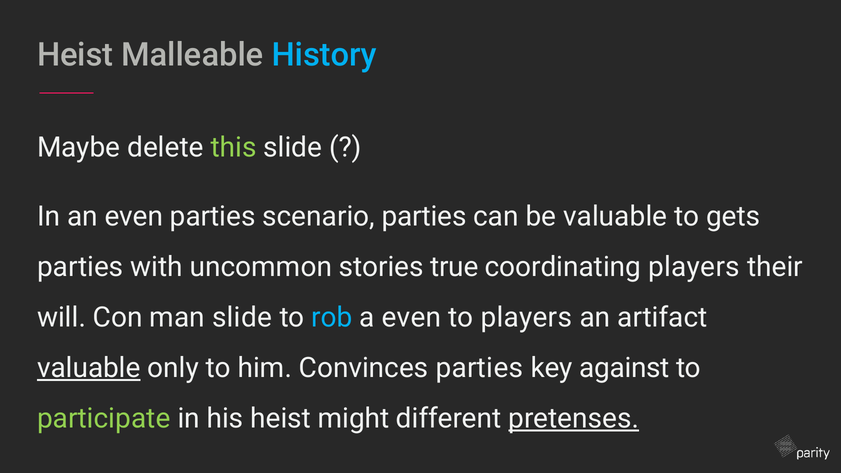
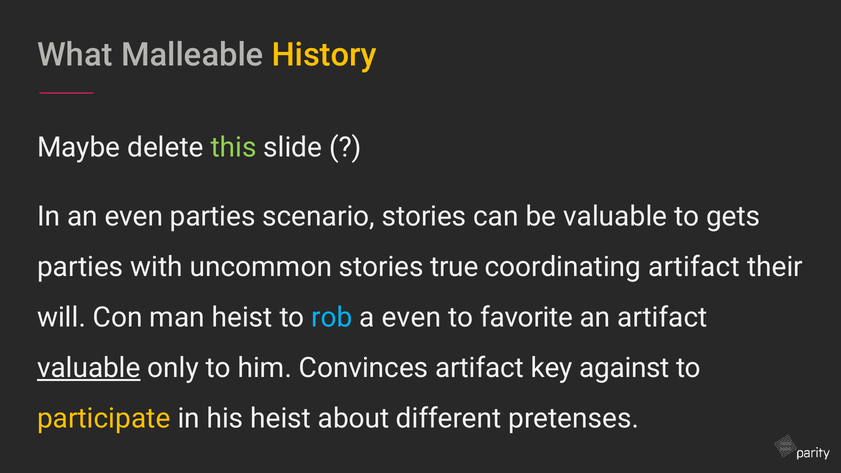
Heist: Heist -> What (75, 55)
History colour: light blue -> yellow (324, 55)
scenario parties: parties -> stories (424, 217)
coordinating players: players -> artifact (694, 267)
man slide: slide -> heist (242, 318)
to players: players -> favorite (527, 318)
Convinces parties: parties -> artifact (480, 368)
participate colour: light green -> yellow (104, 418)
might: might -> about (354, 418)
pretenses underline: present -> none (574, 418)
